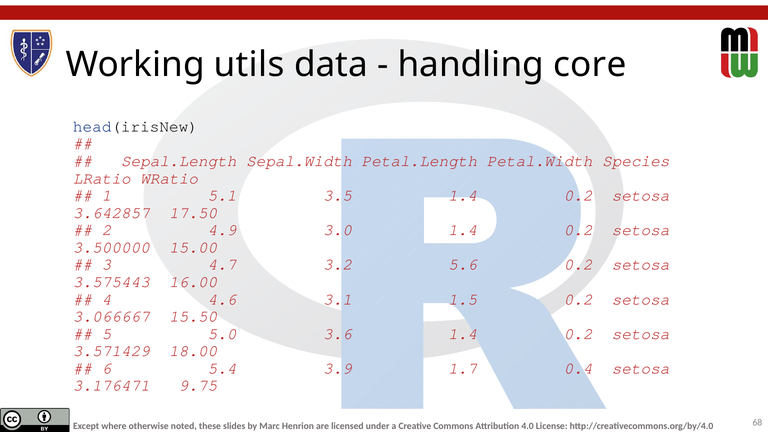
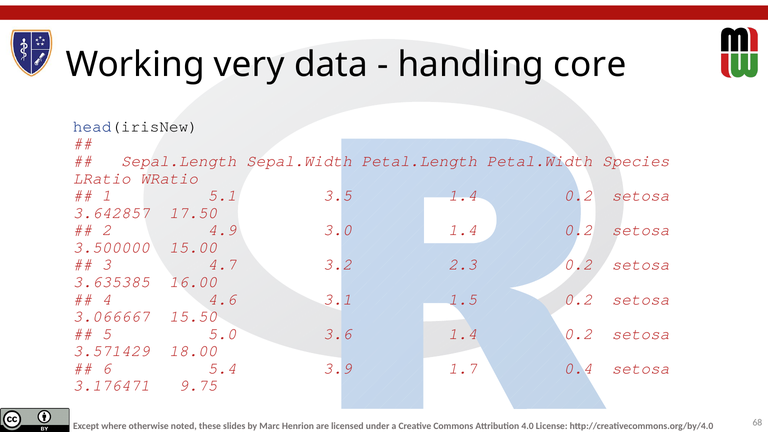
utils: utils -> very (249, 65)
5.6: 5.6 -> 2.3 (463, 265)
3.575443: 3.575443 -> 3.635385 (111, 282)
